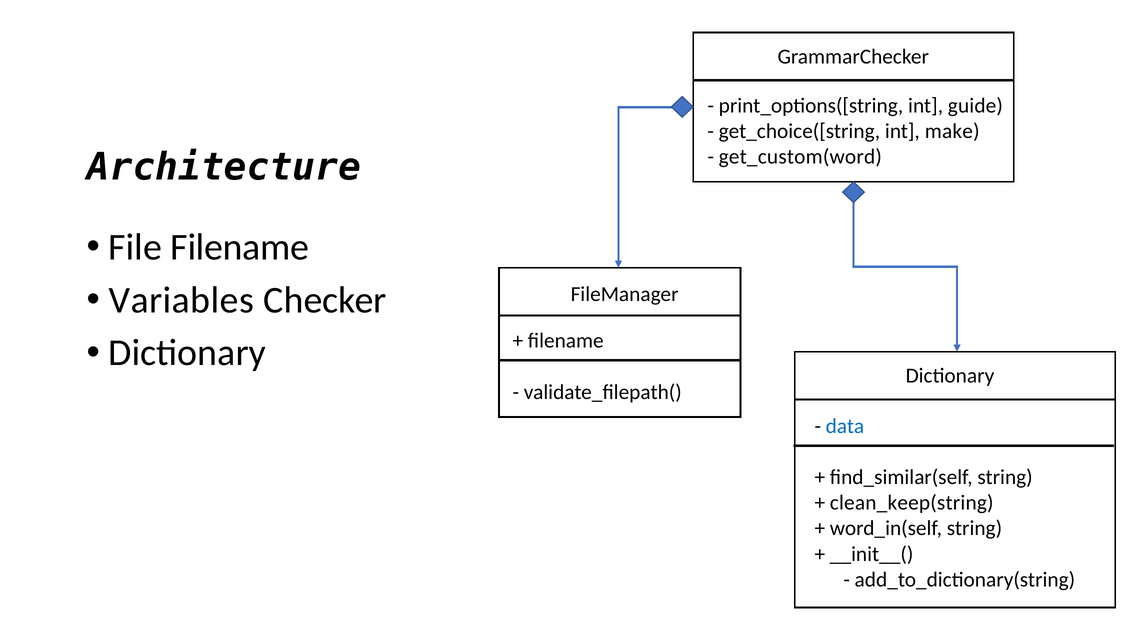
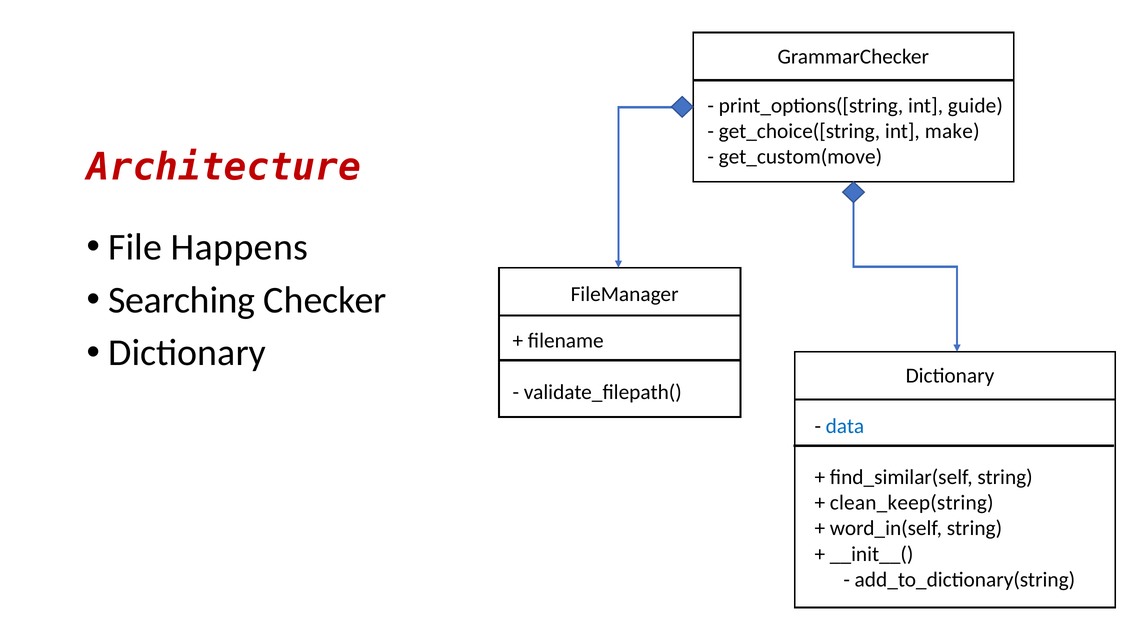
get_custom(word: get_custom(word -> get_custom(move (800, 157)
Architecture colour: black -> red (224, 167)
File Filename: Filename -> Happens (239, 247)
Variables: Variables -> Searching (182, 300)
